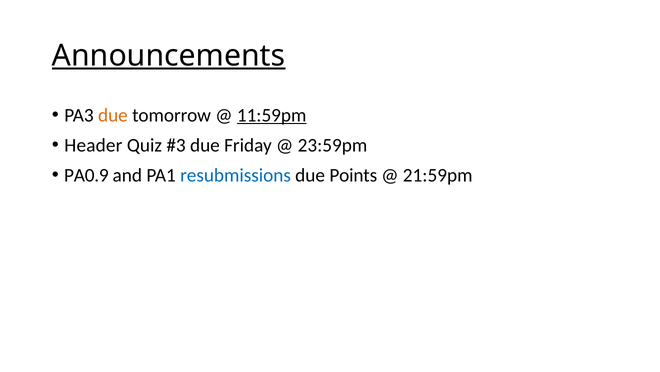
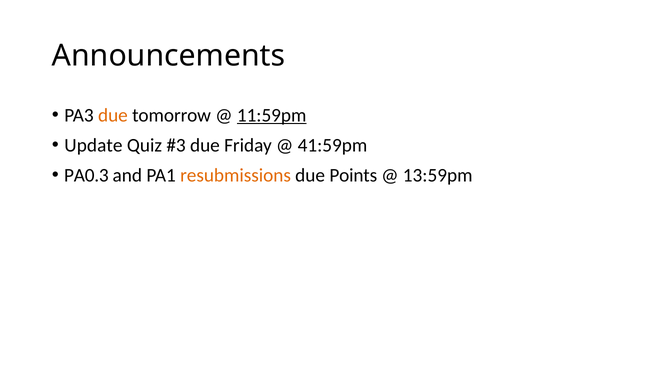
Announcements underline: present -> none (169, 55)
Header: Header -> Update (93, 145)
23:59pm: 23:59pm -> 41:59pm (332, 145)
PA0.9: PA0.9 -> PA0.3 (86, 175)
resubmissions colour: blue -> orange (236, 175)
21:59pm: 21:59pm -> 13:59pm (438, 175)
